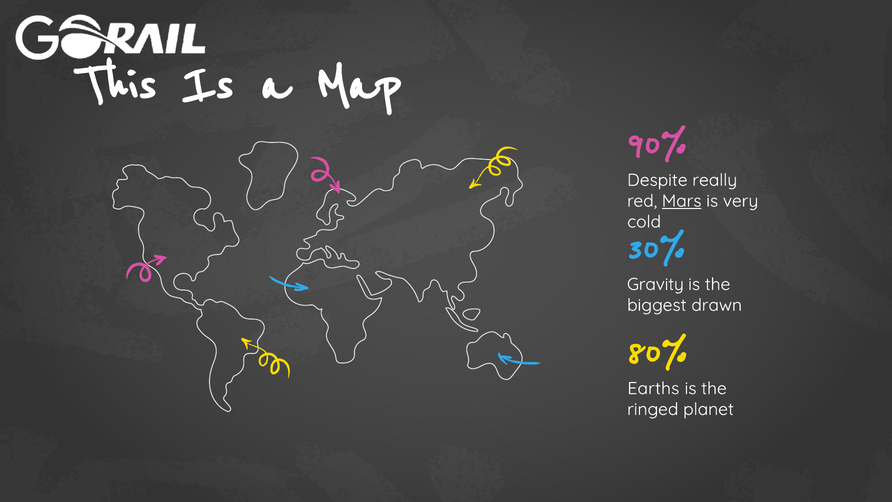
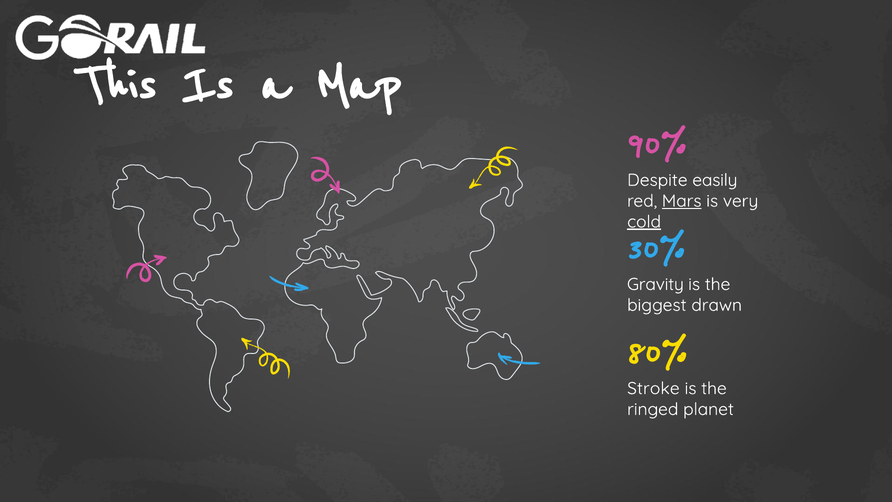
really: really -> easily (715, 180)
cold underline: none -> present (644, 222)
Earths: Earths -> Stroke (653, 388)
